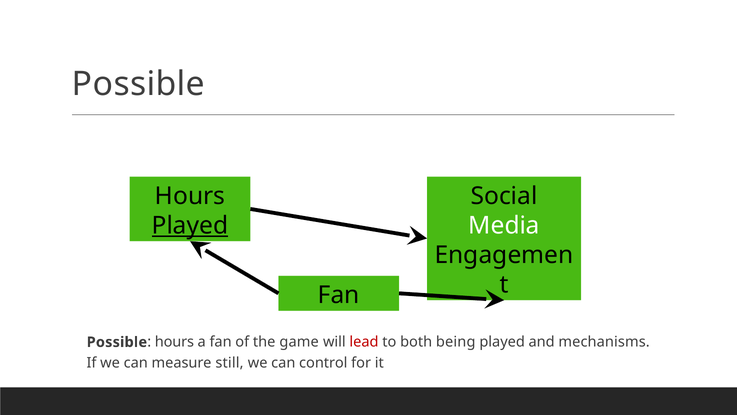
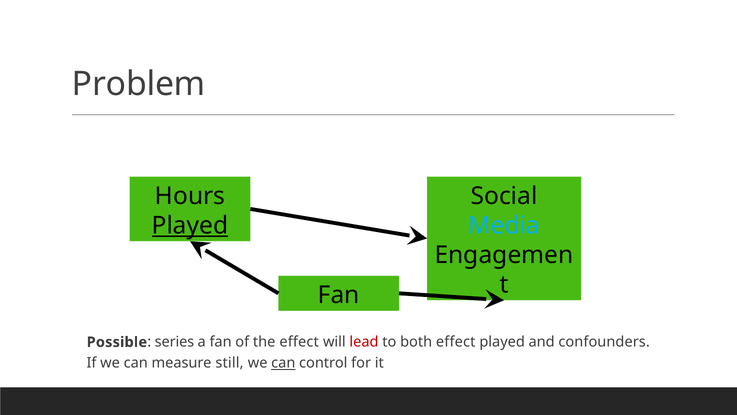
Possible: Possible -> Problem (139, 84)
Media colour: white -> light blue (504, 225)
hours: hours -> series (174, 342)
the game: game -> effect (299, 342)
both being: being -> effect (456, 342)
mechanisms: mechanisms -> confounders (604, 342)
can underline: none -> present (283, 363)
